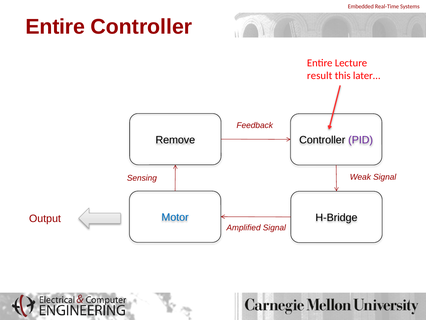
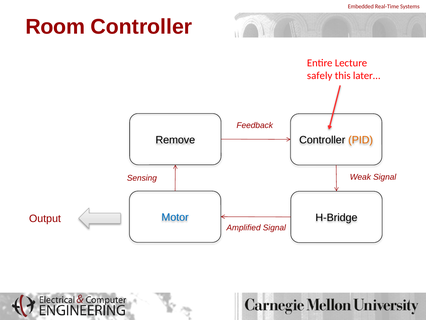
Entire: Entire -> Room (55, 27)
result: result -> safely (320, 76)
PID colour: purple -> orange (361, 140)
